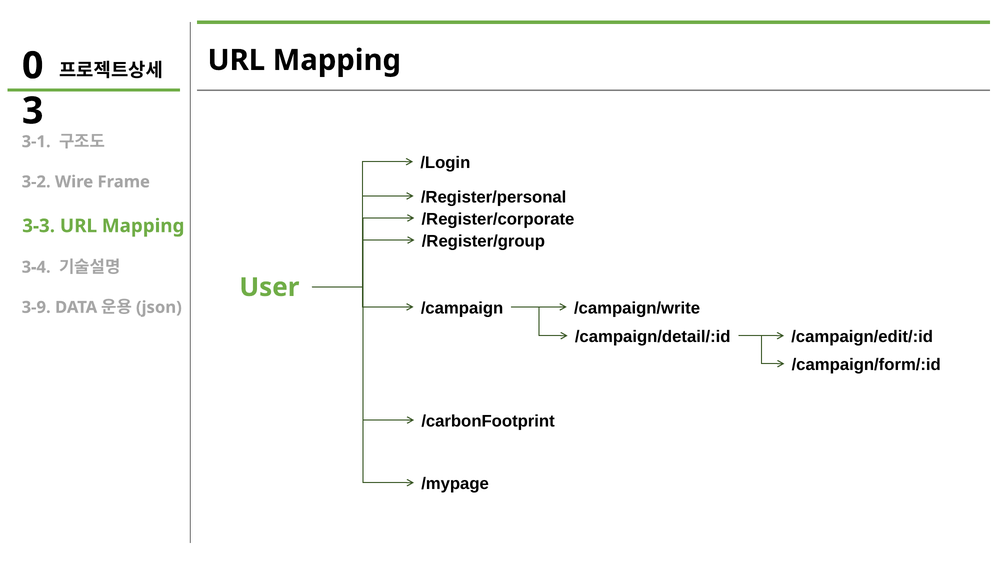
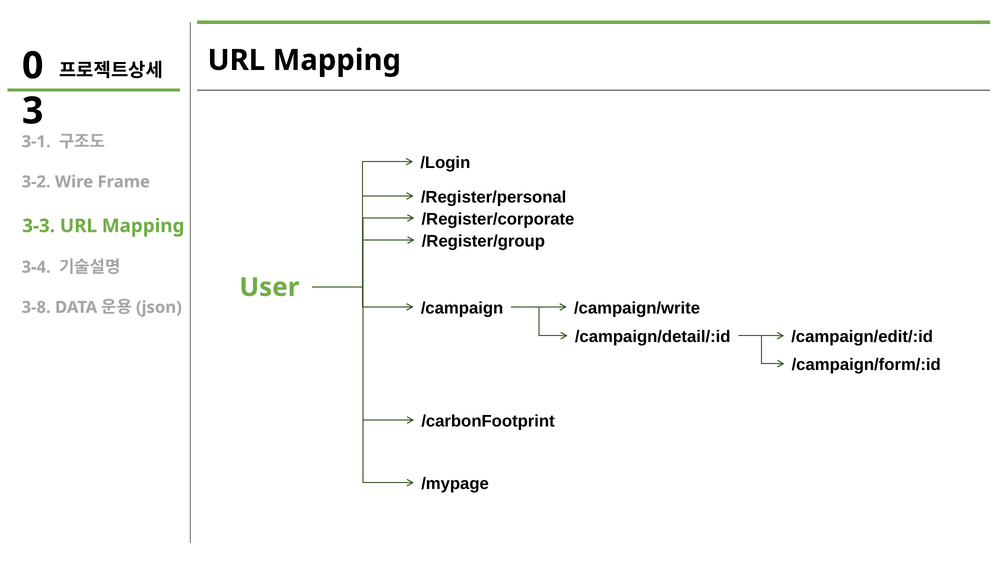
3-9: 3-9 -> 3-8 (36, 307)
